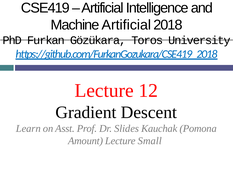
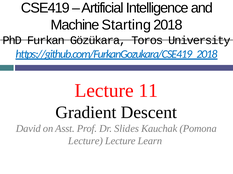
Machine Artificial: Artificial -> Starting (126, 25)
12: 12 -> 11 (148, 91)
Learn: Learn -> David (28, 129)
Amount: Amount -> Lecture (86, 141)
Small: Small -> Learn (150, 141)
